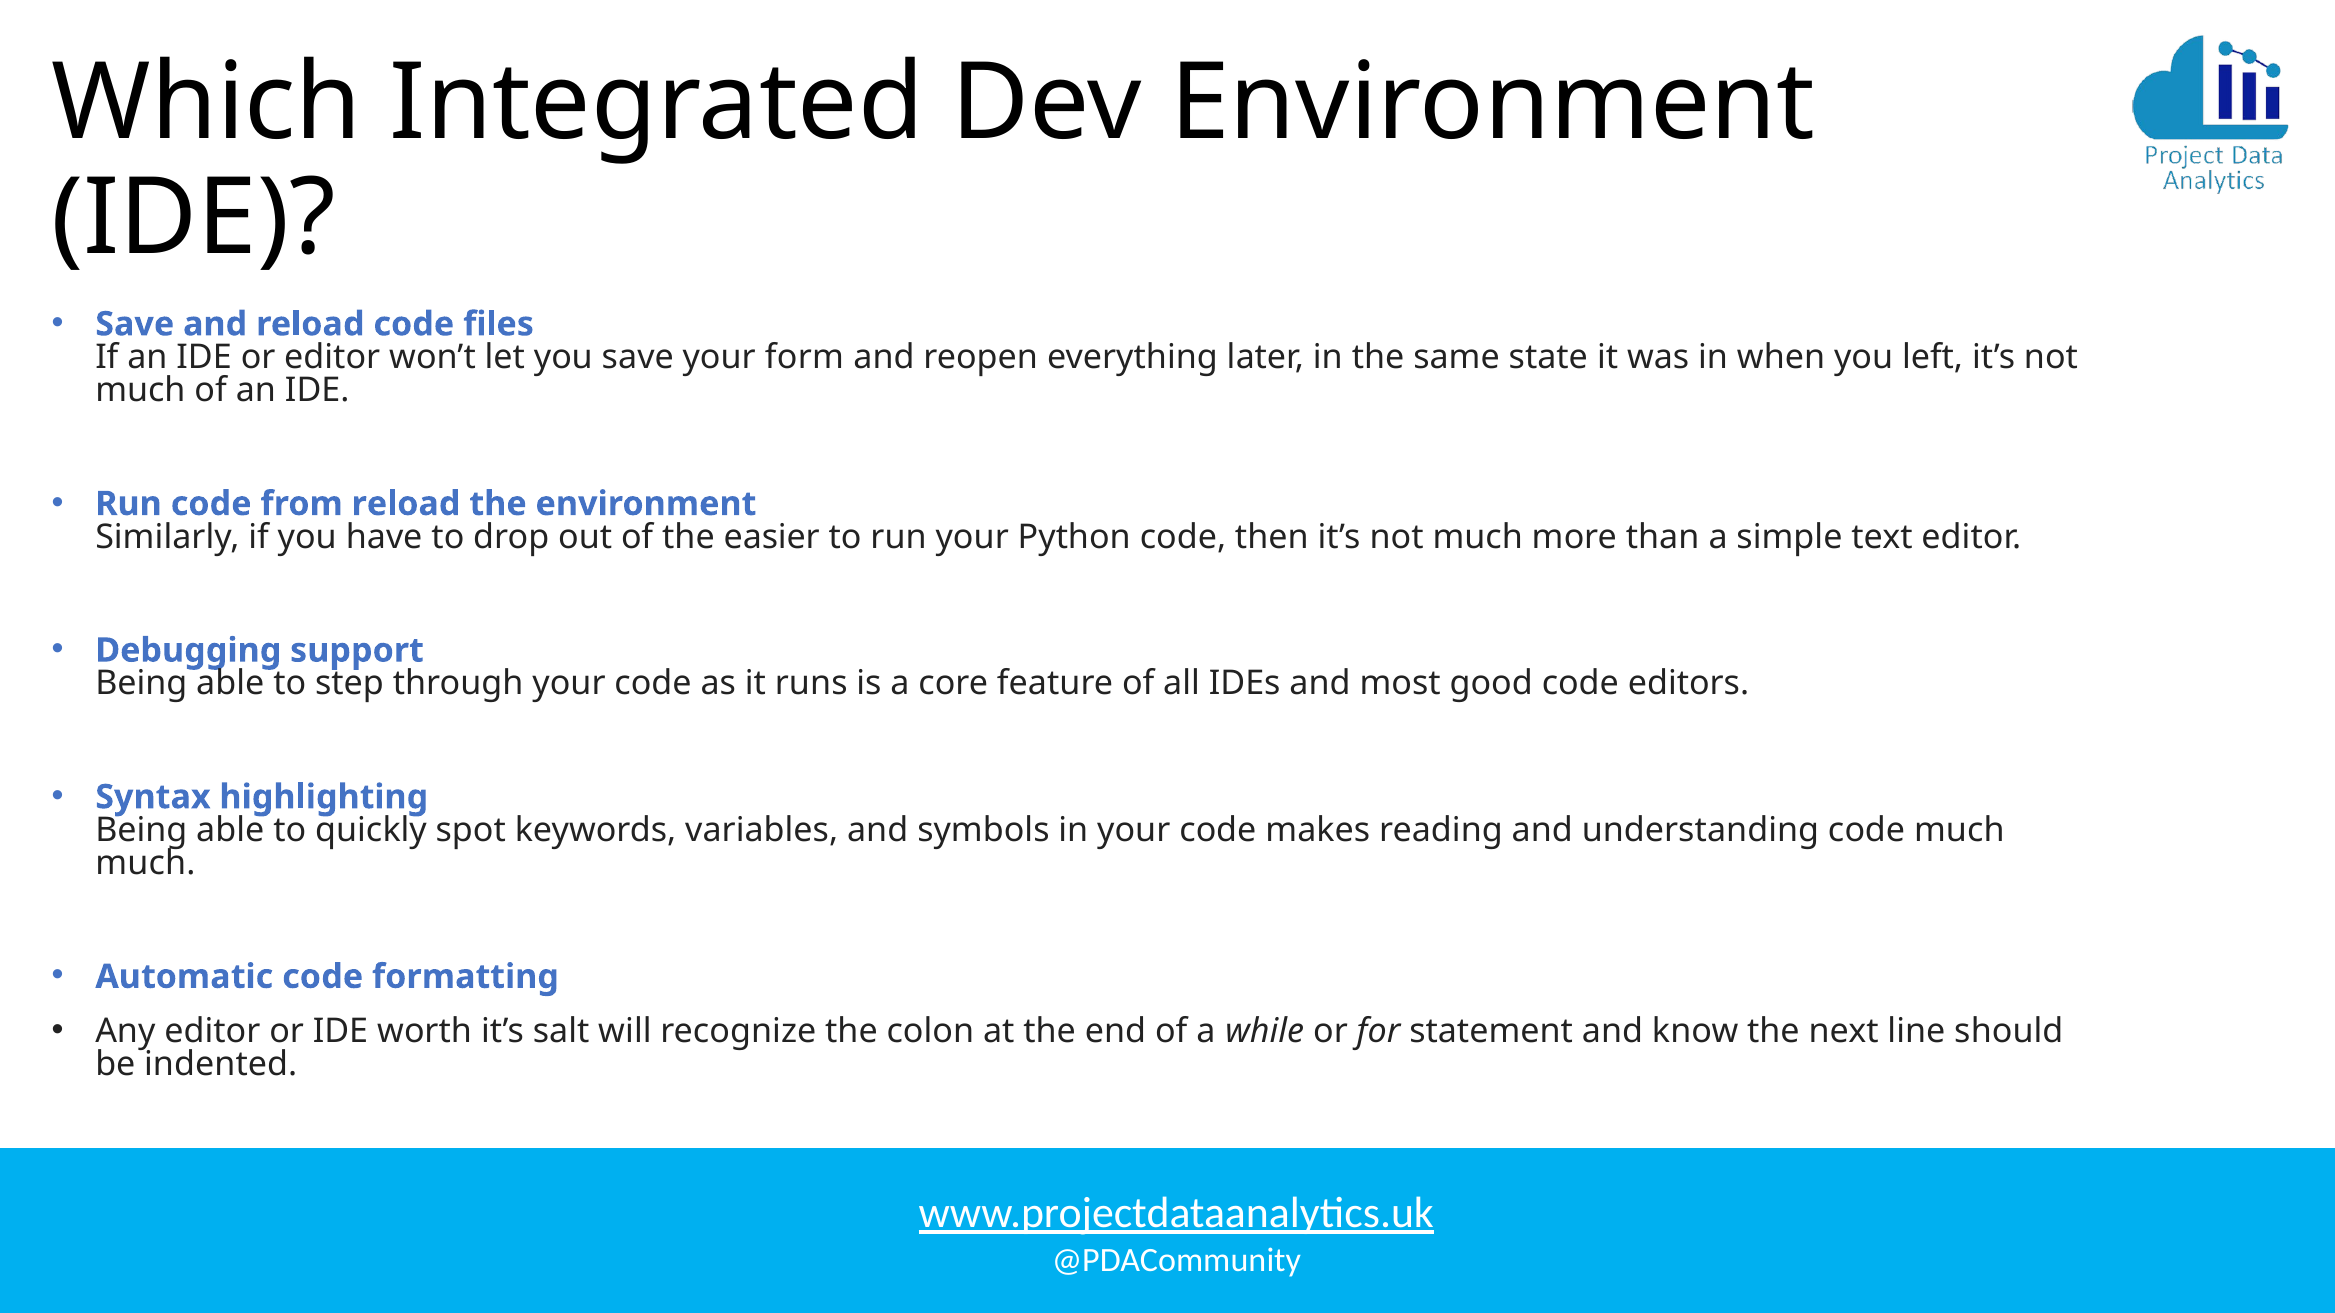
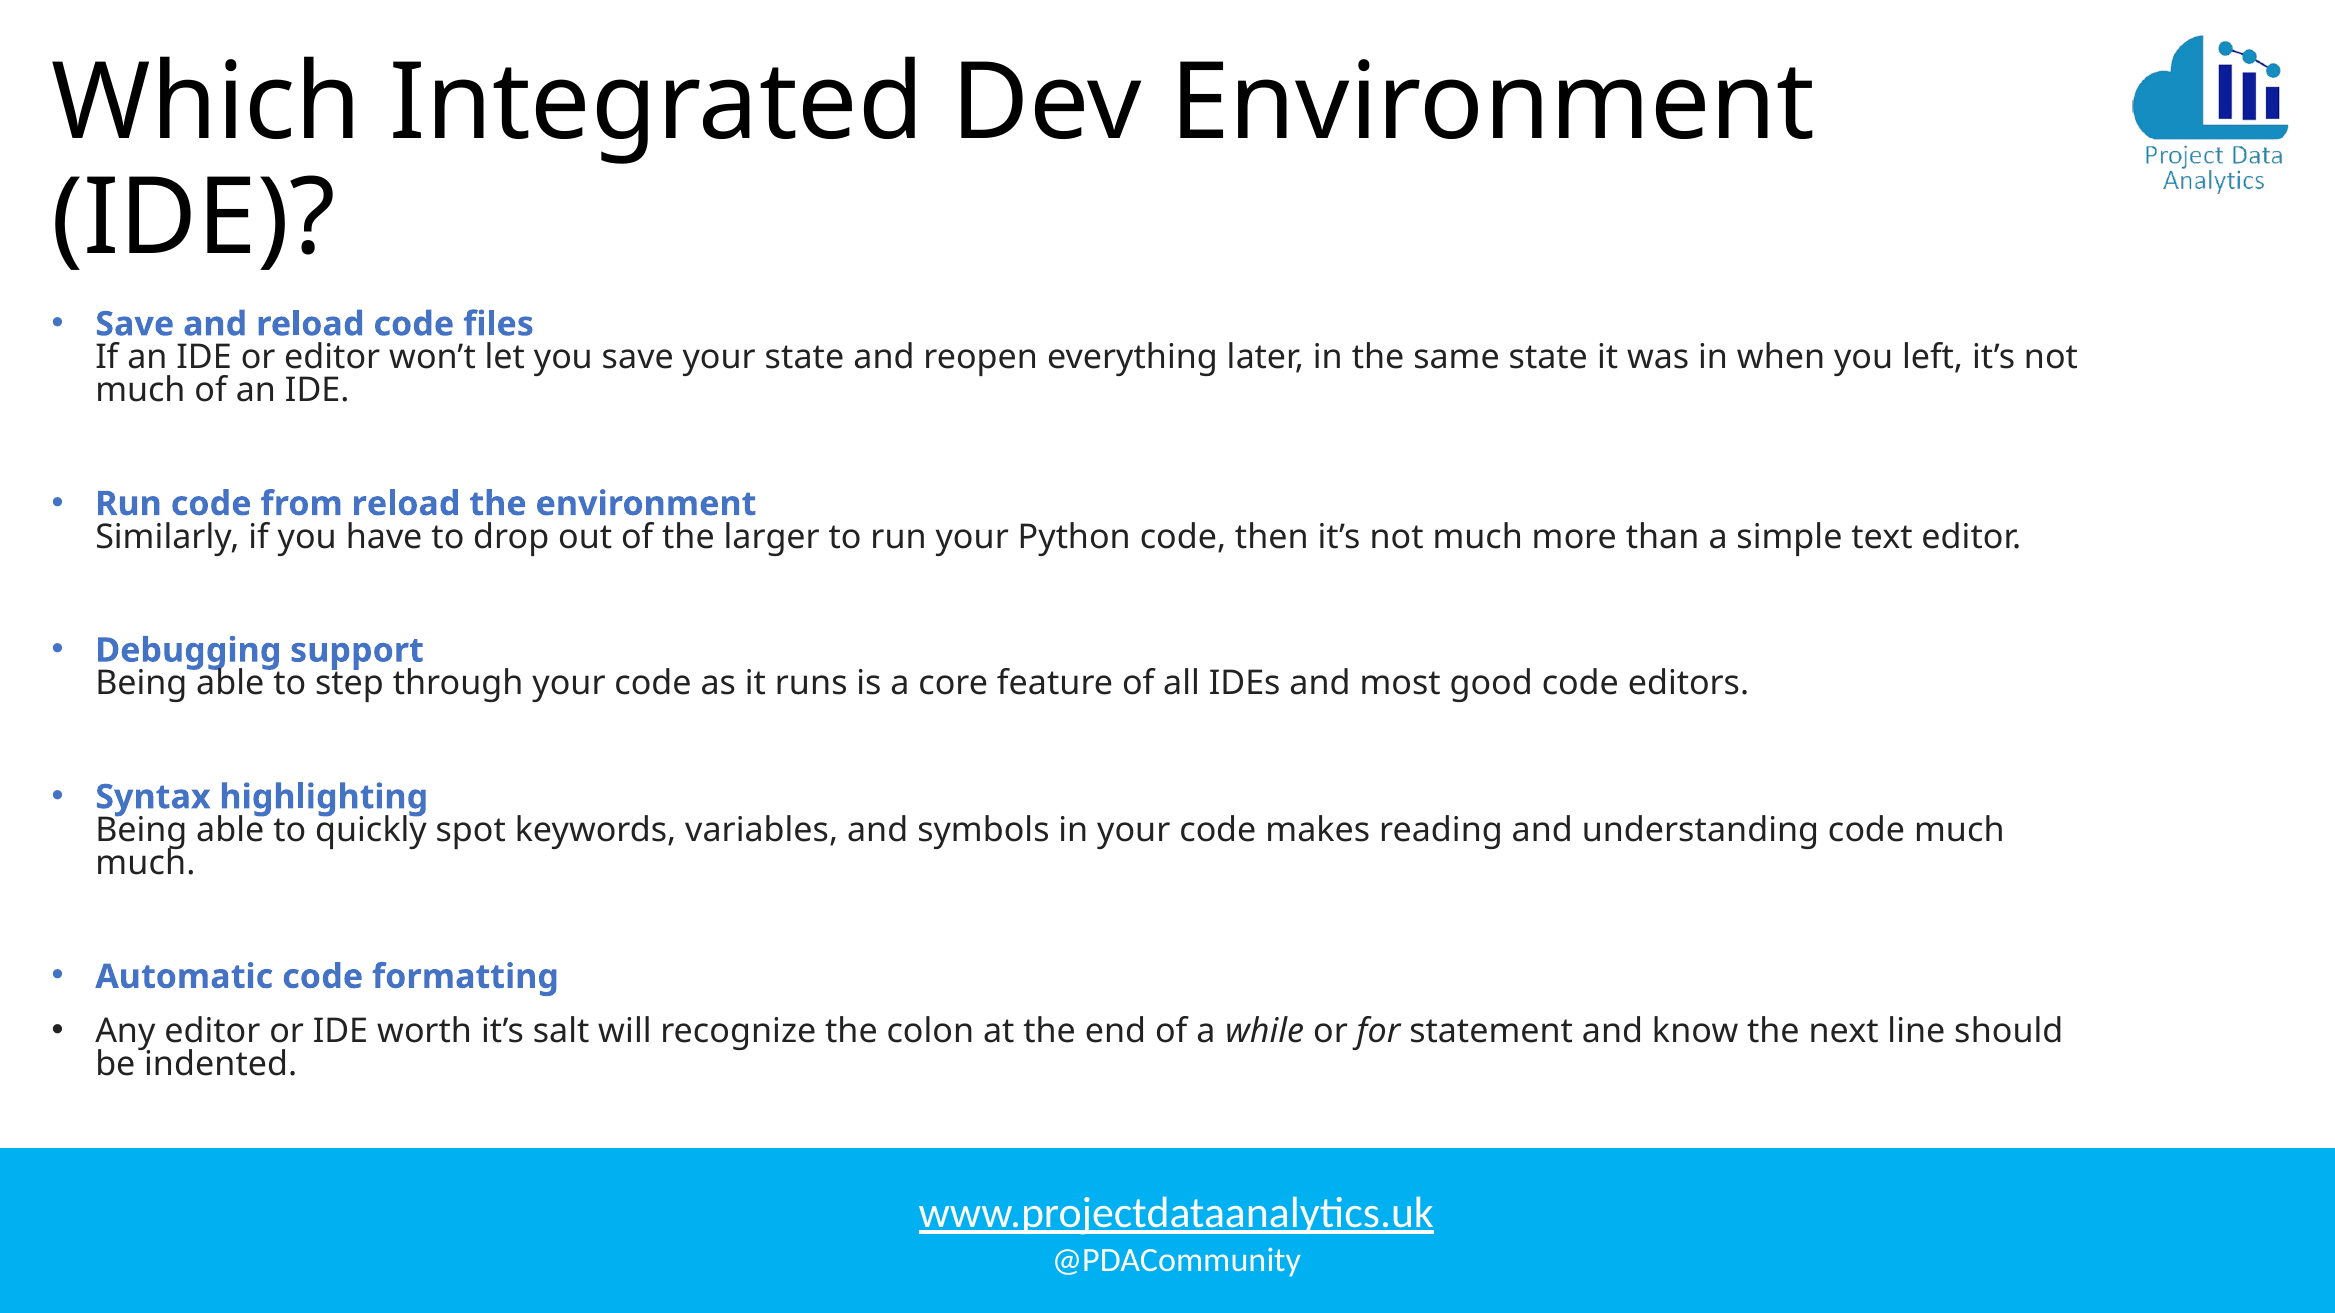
your form: form -> state (805, 357)
easier: easier -> larger (772, 537)
